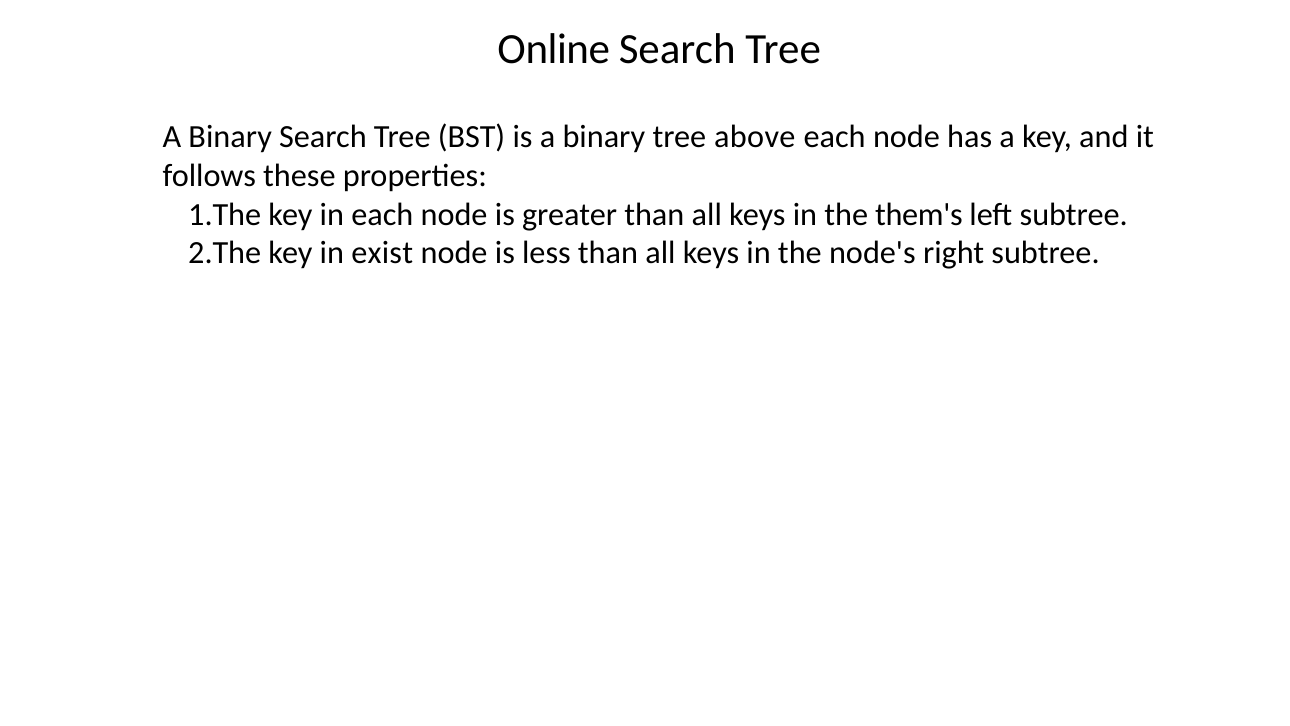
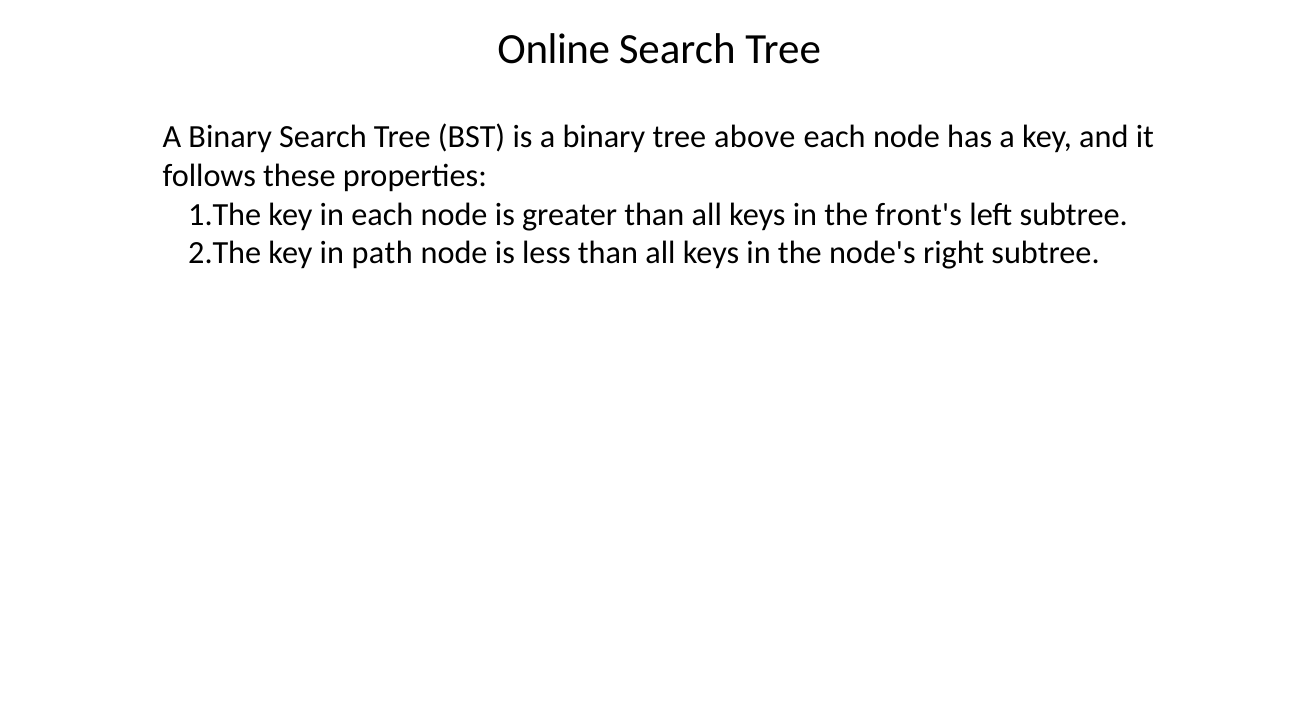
them's: them's -> front's (919, 214)
exist: exist -> path (382, 253)
